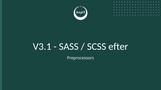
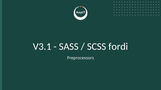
efter: efter -> fordi (118, 47)
